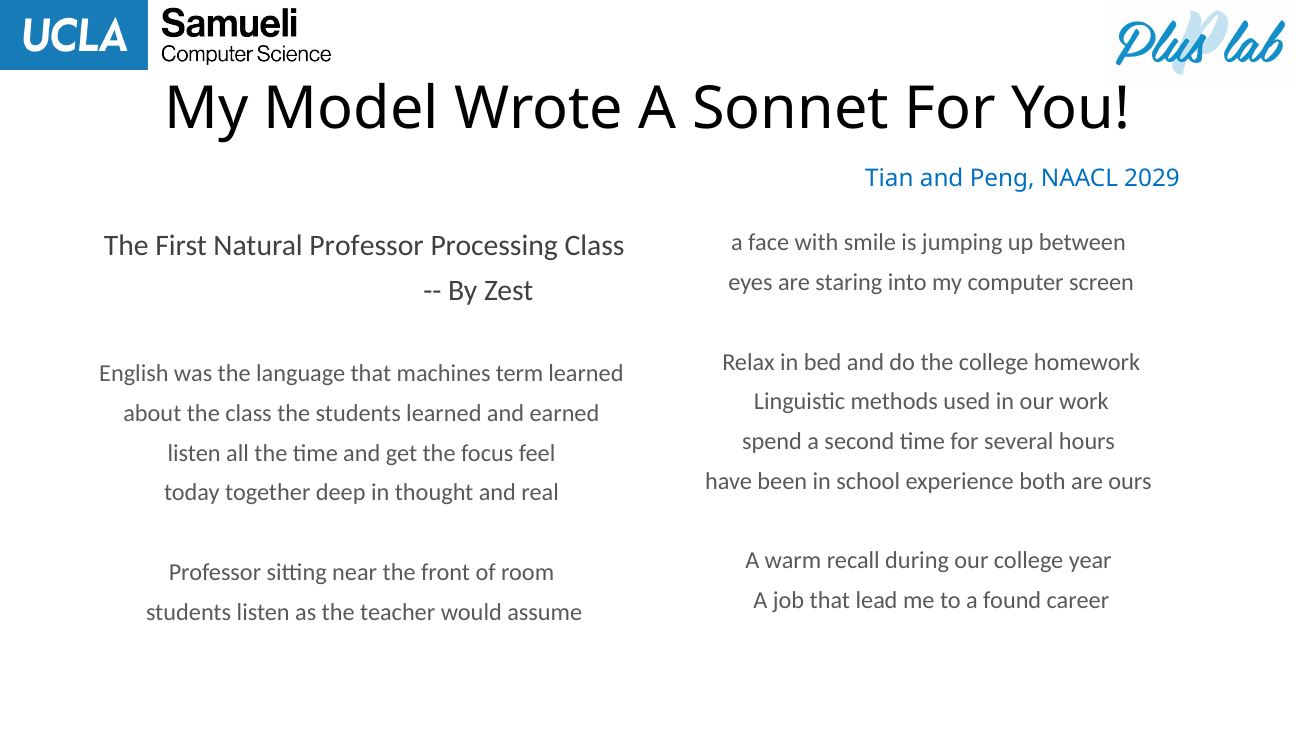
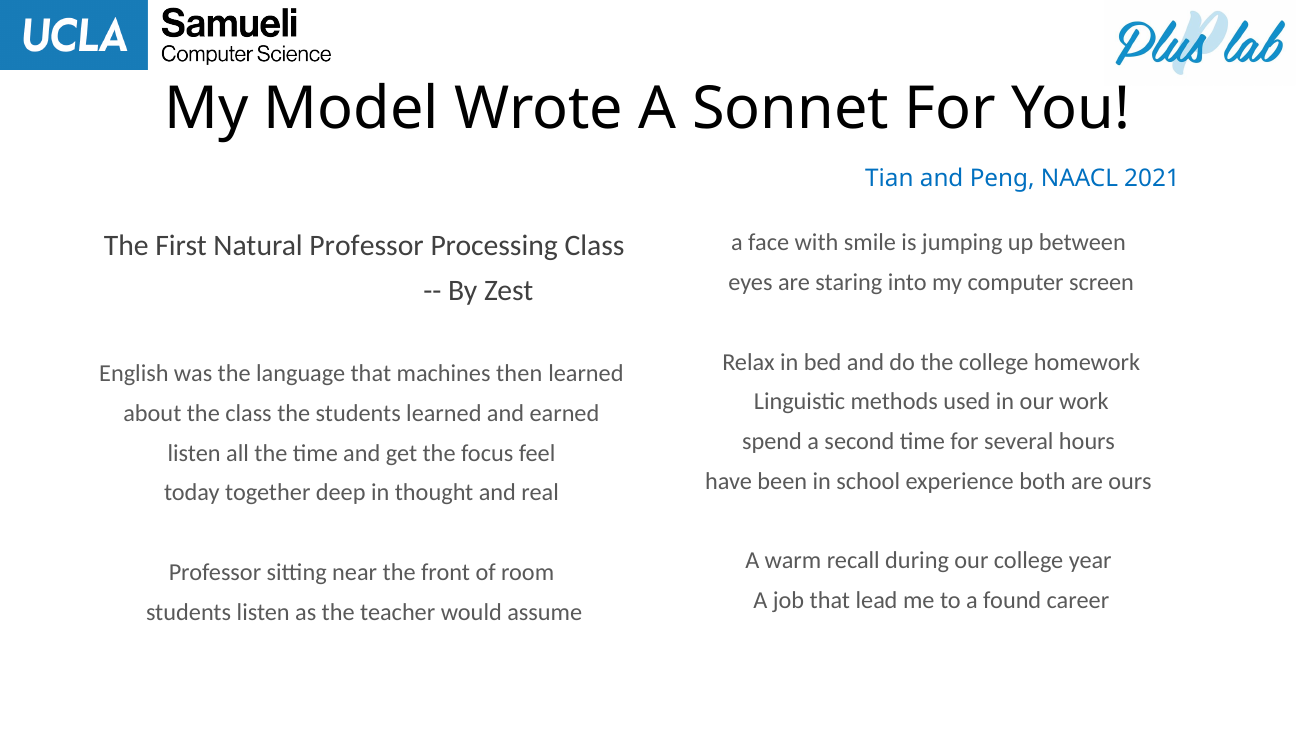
2029: 2029 -> 2021 (1152, 178)
term: term -> then (519, 374)
